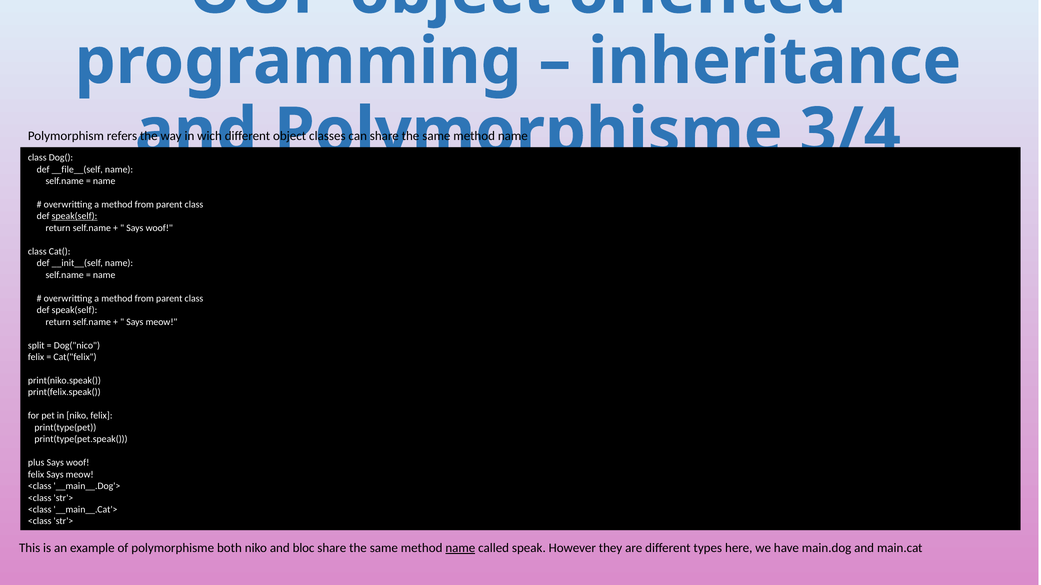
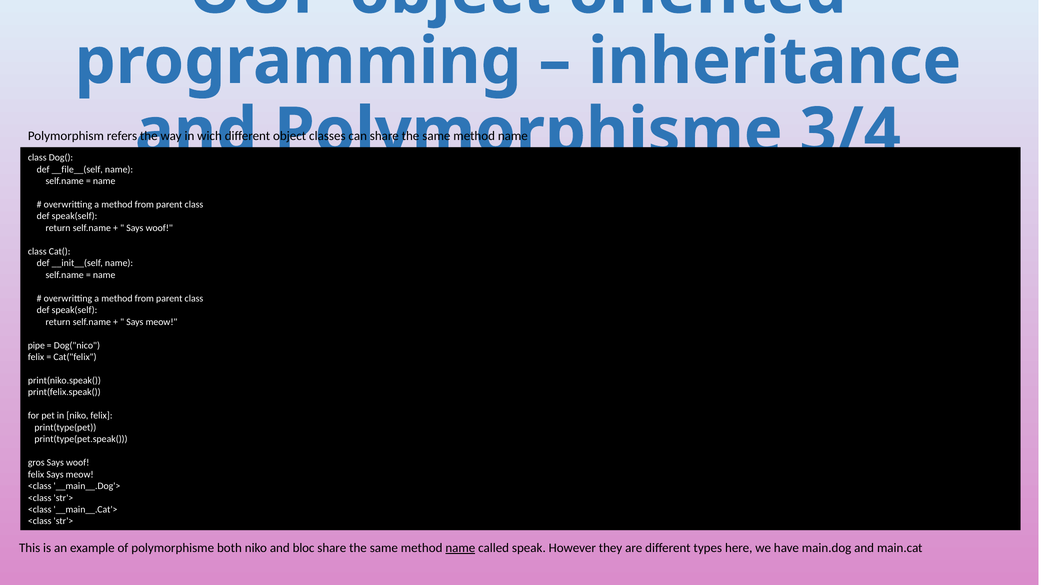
speak(self underline: present -> none (74, 216)
split: split -> pipe (36, 346)
plus: plus -> gros (36, 463)
